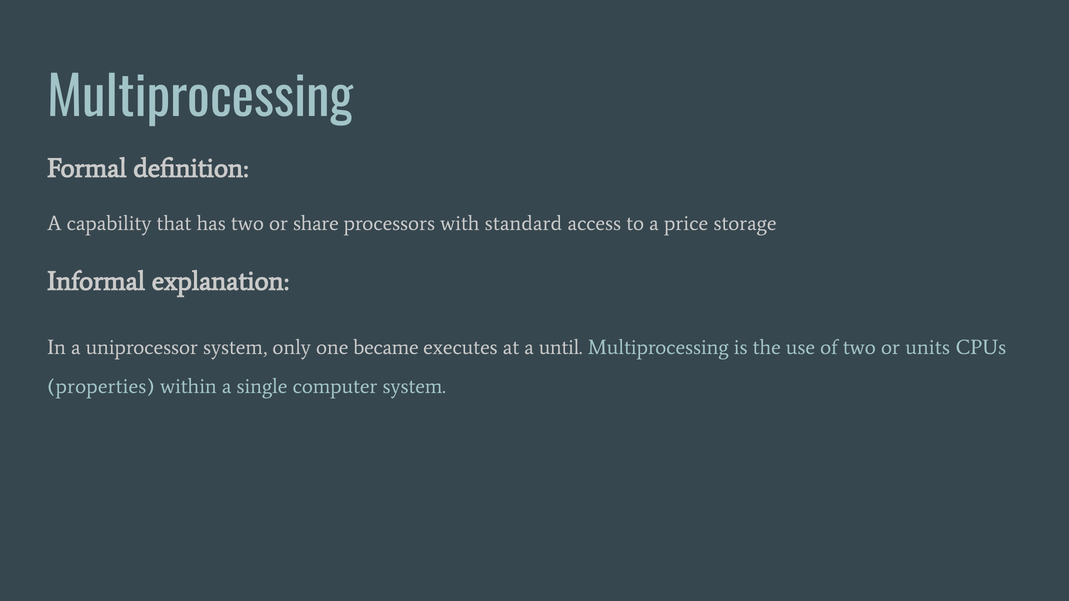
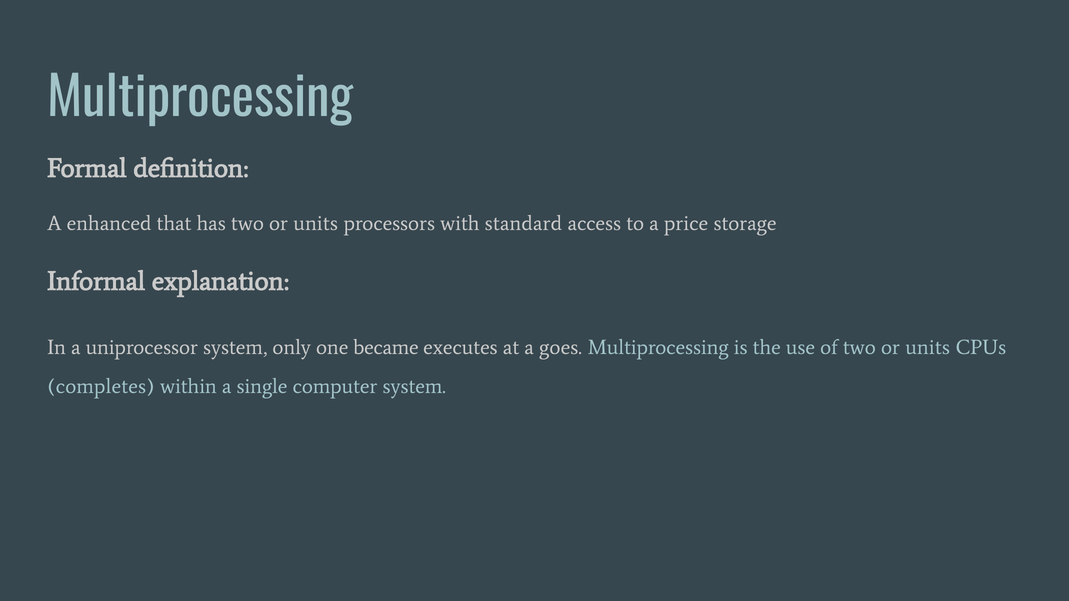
capability: capability -> enhanced (109, 224)
has two or share: share -> units (316, 224)
until: until -> goes (561, 347)
properties: properties -> completes (101, 387)
